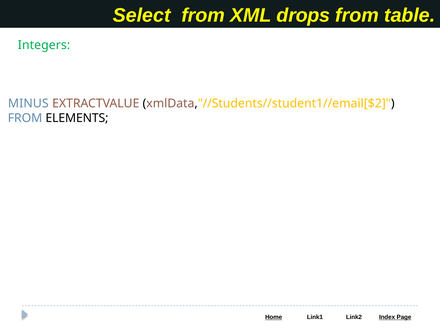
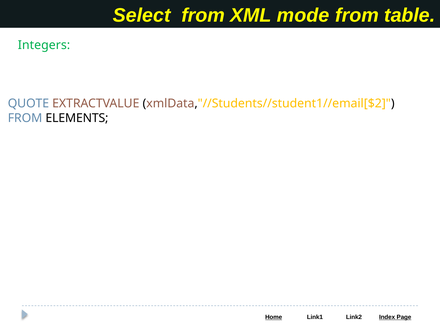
drops: drops -> mode (303, 15)
MINUS: MINUS -> QUOTE (28, 103)
